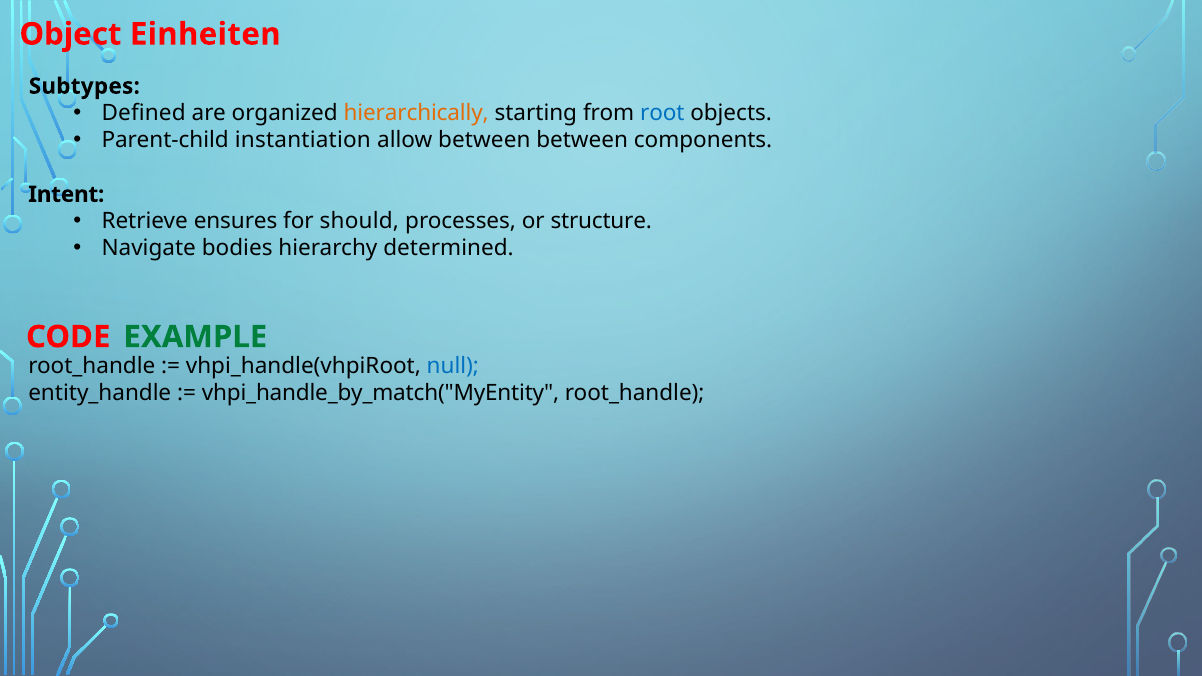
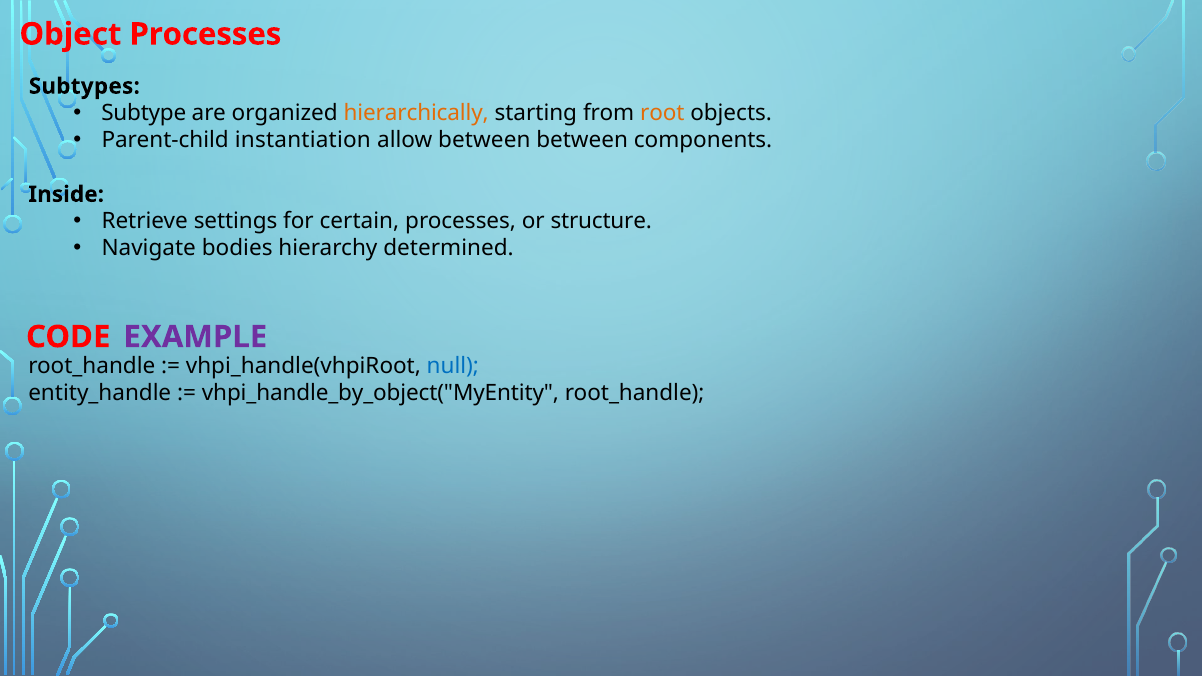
Object Einheiten: Einheiten -> Processes (205, 34)
Defined: Defined -> Subtype (144, 113)
root colour: blue -> orange (662, 113)
Intent: Intent -> Inside (66, 194)
ensures: ensures -> settings (236, 221)
should: should -> certain (359, 221)
EXAMPLE colour: green -> purple (195, 337)
vhpi_handle_by_match("MyEntity: vhpi_handle_by_match("MyEntity -> vhpi_handle_by_object("MyEntity (380, 393)
